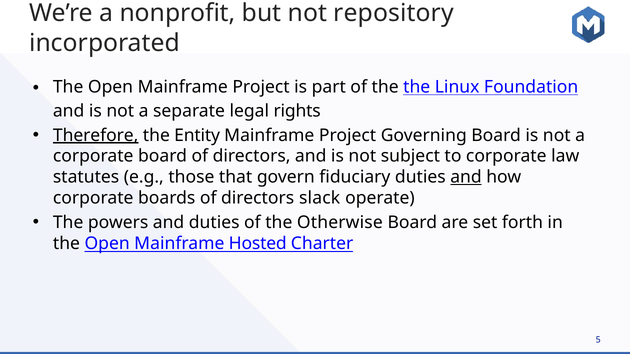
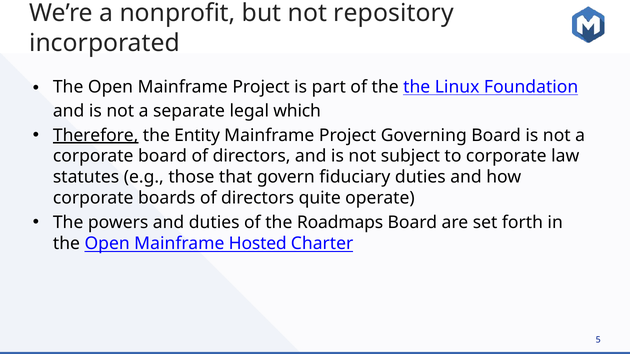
rights: rights -> which (297, 111)
and underline: present -> none (466, 177)
slack: slack -> quite (320, 198)
Otherwise: Otherwise -> Roadmaps (340, 223)
